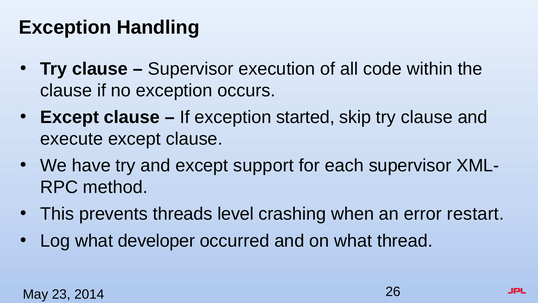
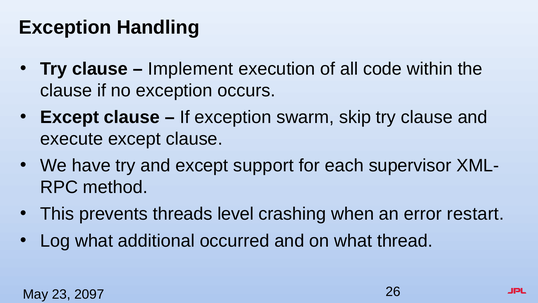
Supervisor: Supervisor -> Implement (191, 69)
started: started -> swarm (305, 117)
developer: developer -> additional (156, 241)
2014: 2014 -> 2097 (89, 294)
